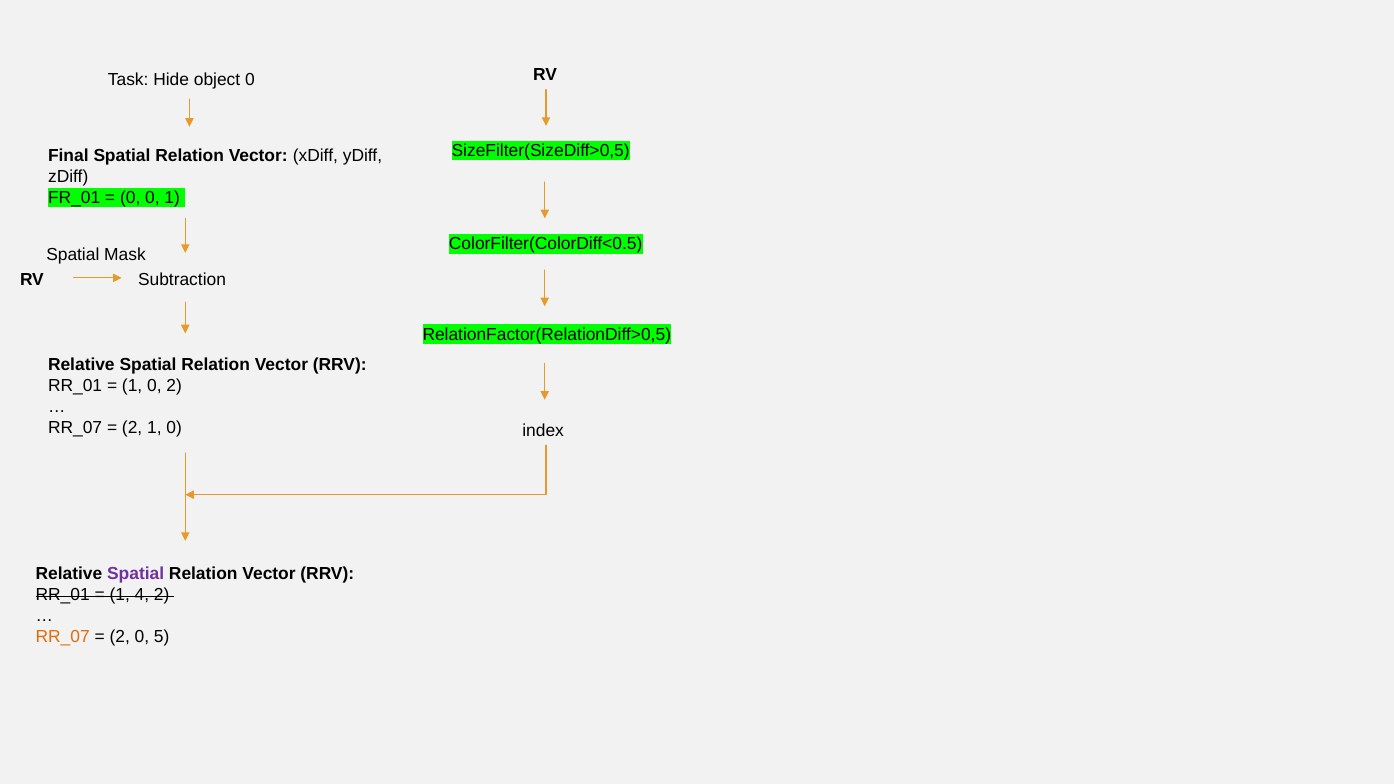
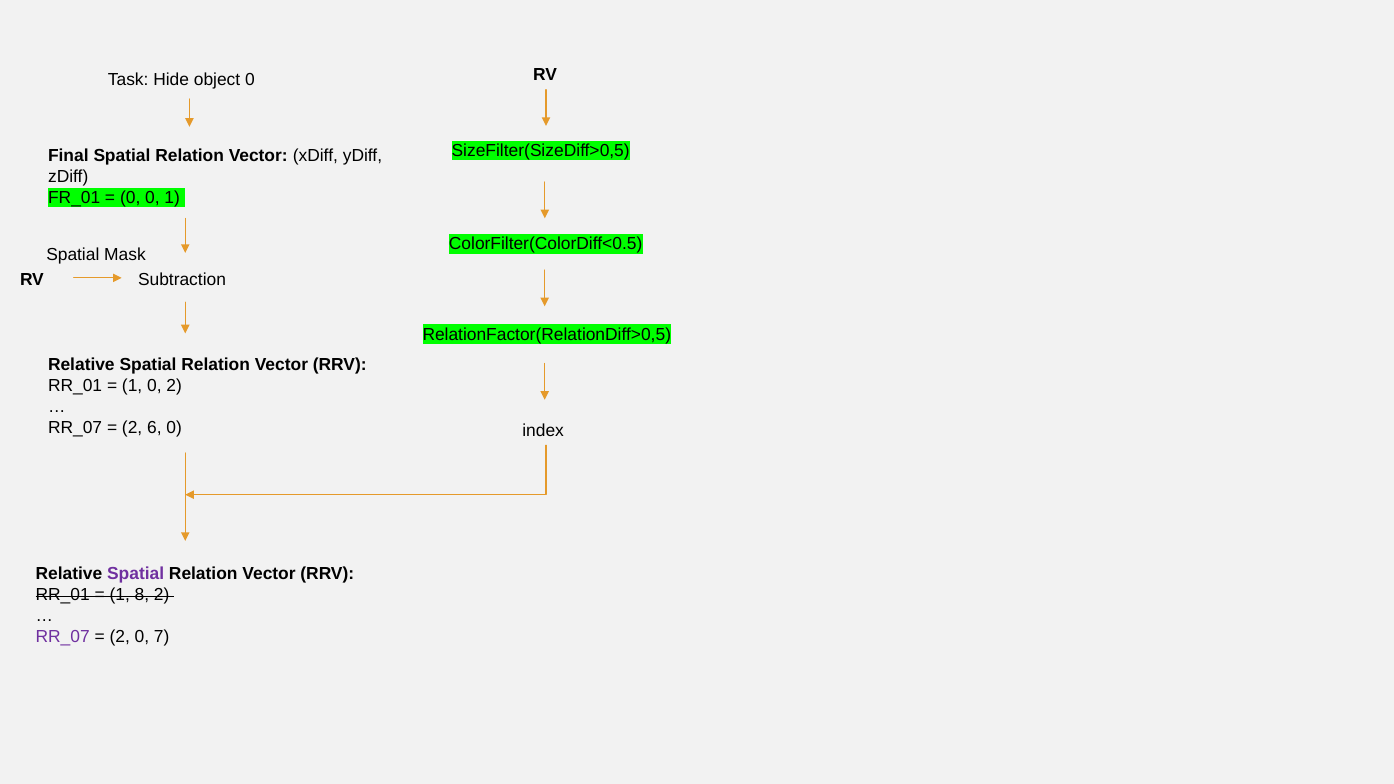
2 1: 1 -> 6 (154, 428)
4: 4 -> 8 (142, 595)
RR_07 colour: orange -> purple (63, 637)
5: 5 -> 7 (162, 637)
